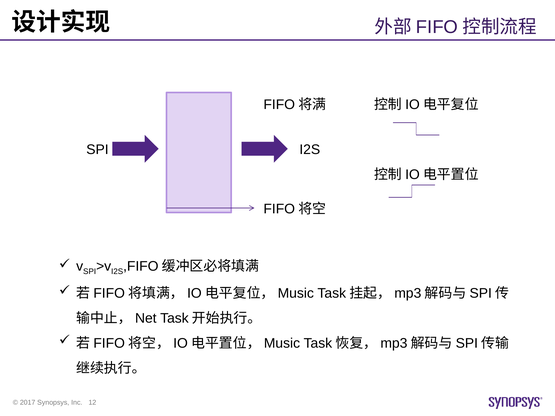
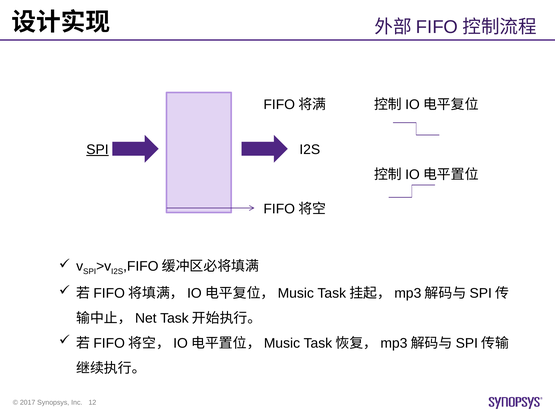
SPI underline: none -> present (97, 150)
